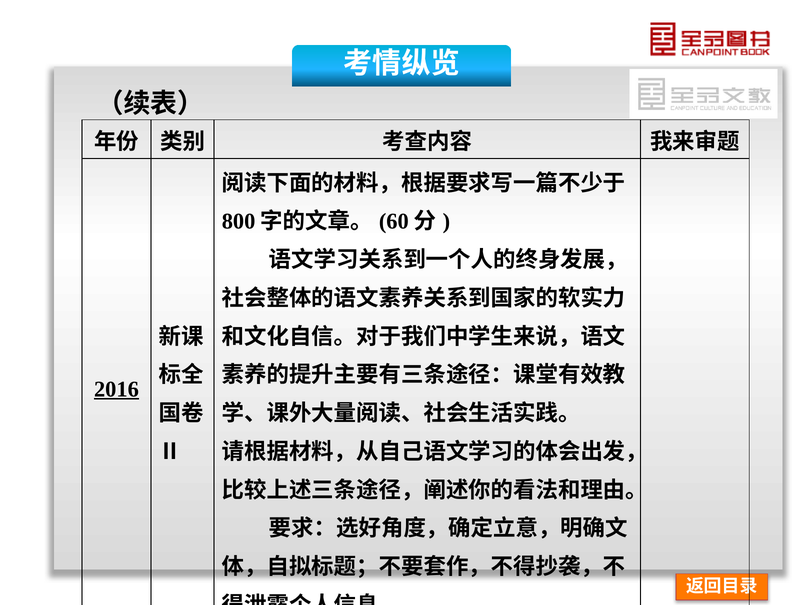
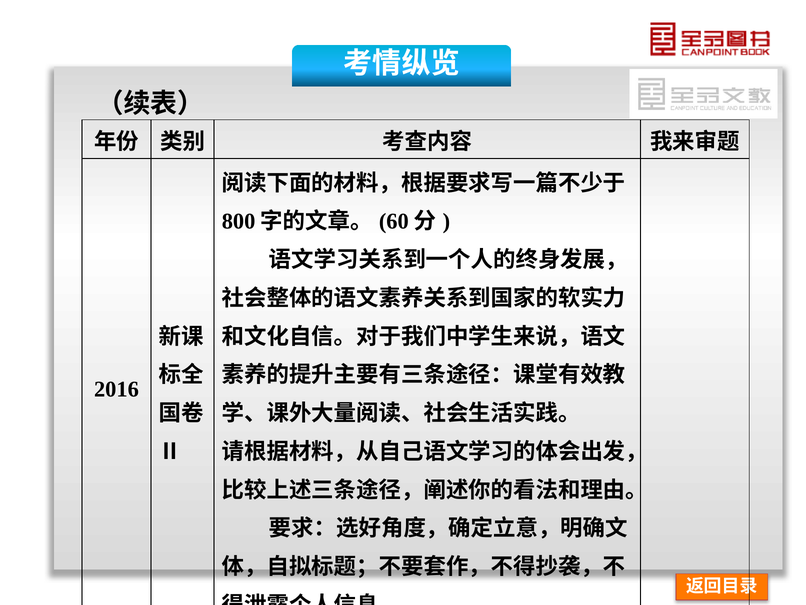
2016 underline: present -> none (116, 389)
